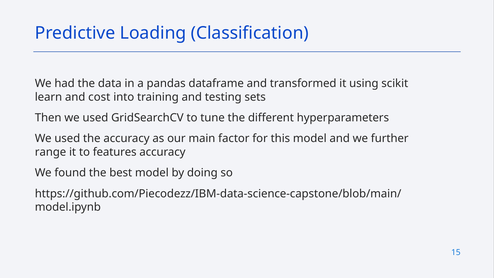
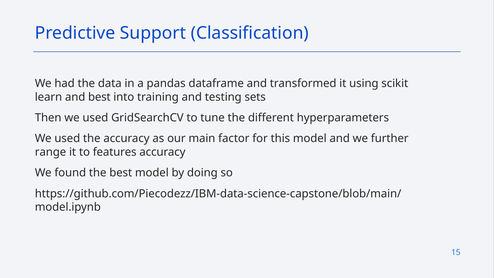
Loading: Loading -> Support (153, 33)
and cost: cost -> best (99, 97)
